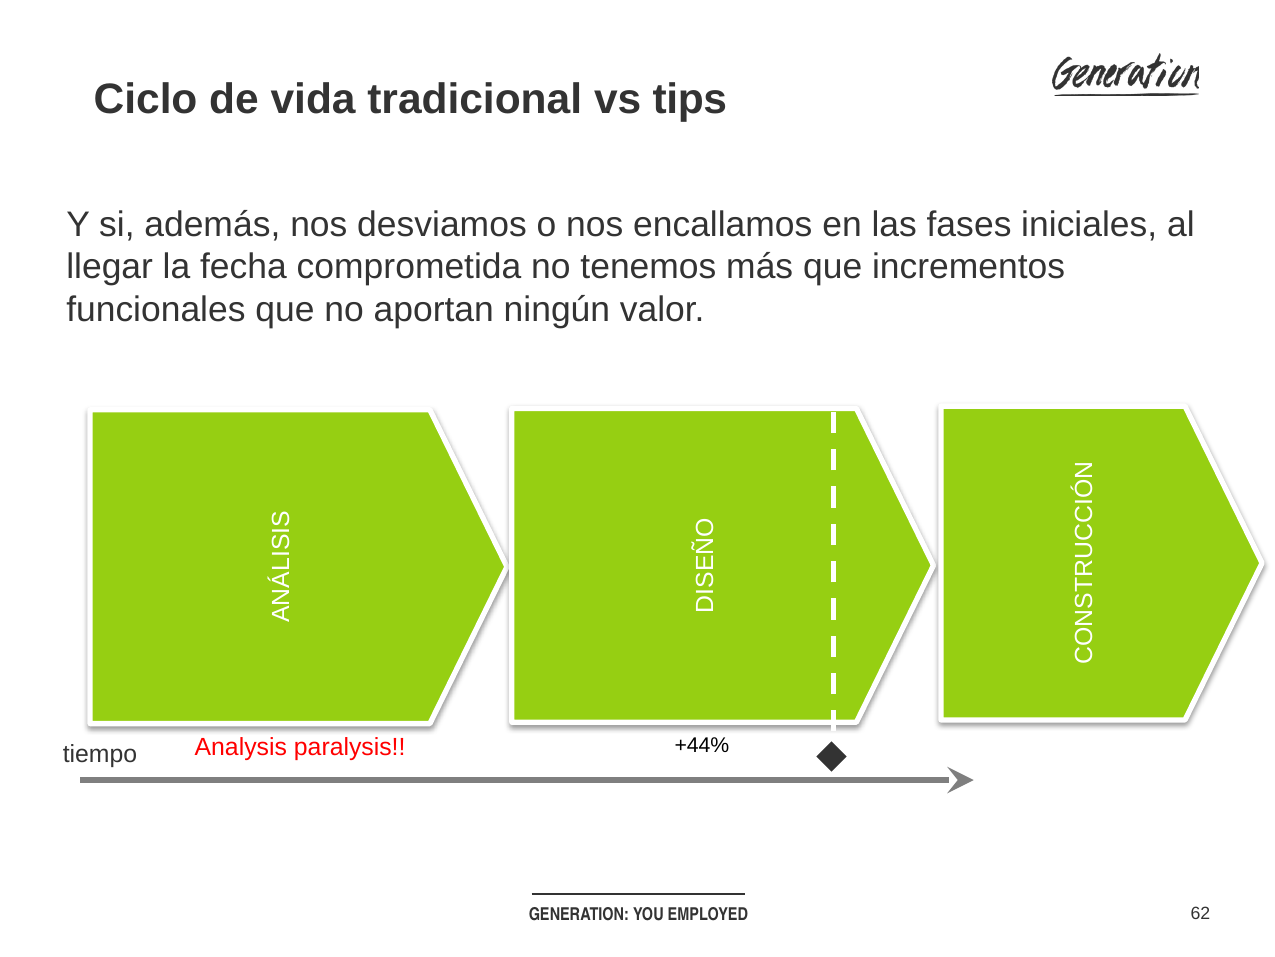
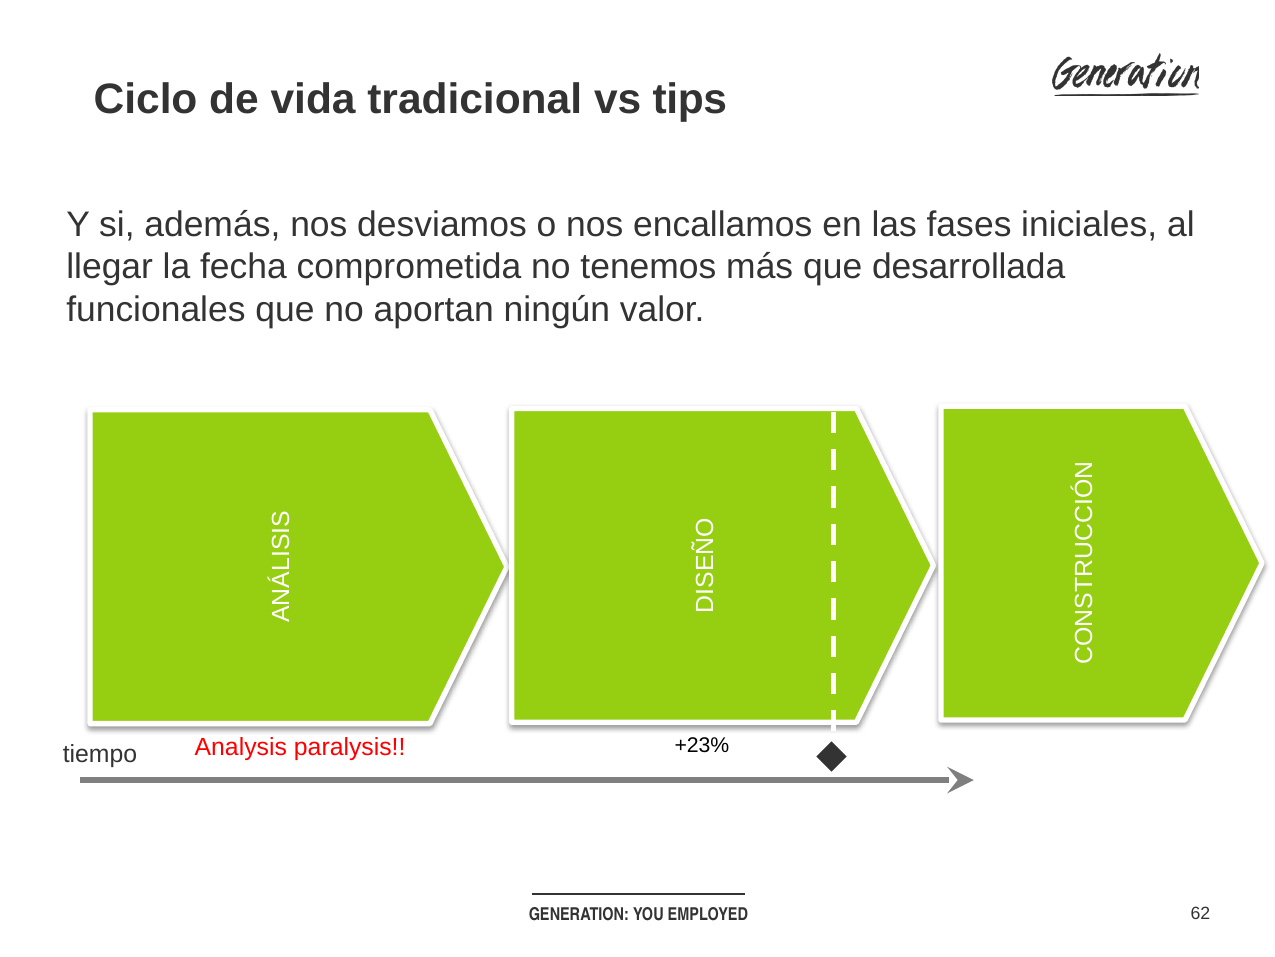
incrementos: incrementos -> desarrollada (969, 267)
+44%: +44% -> +23% (702, 745)
